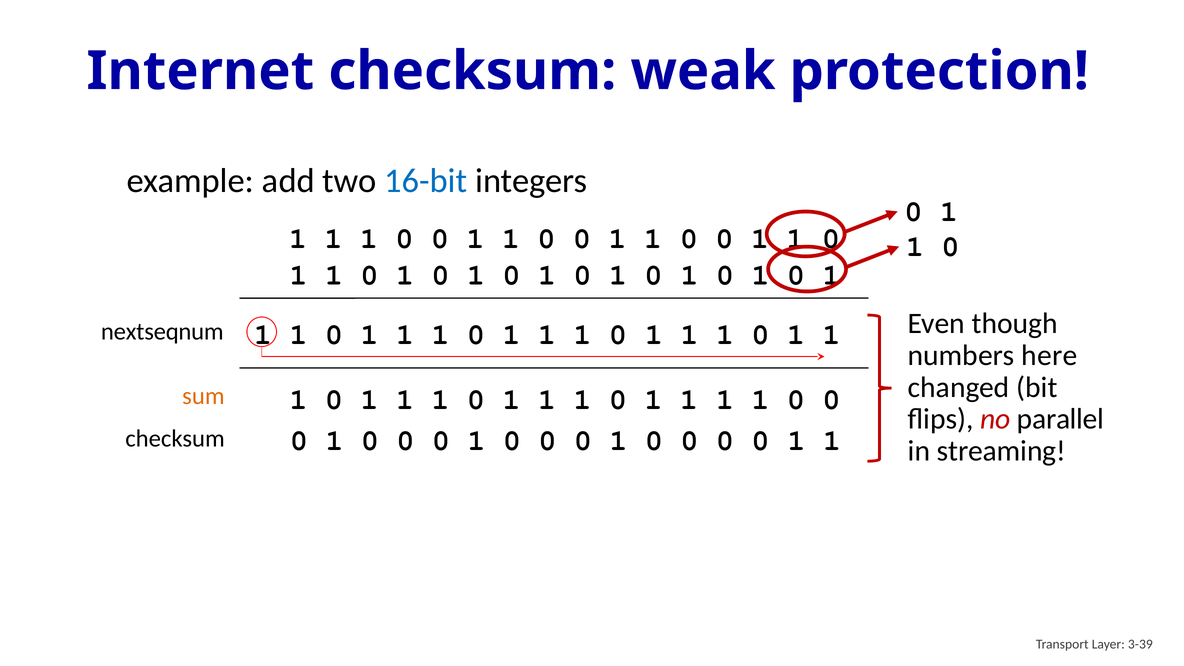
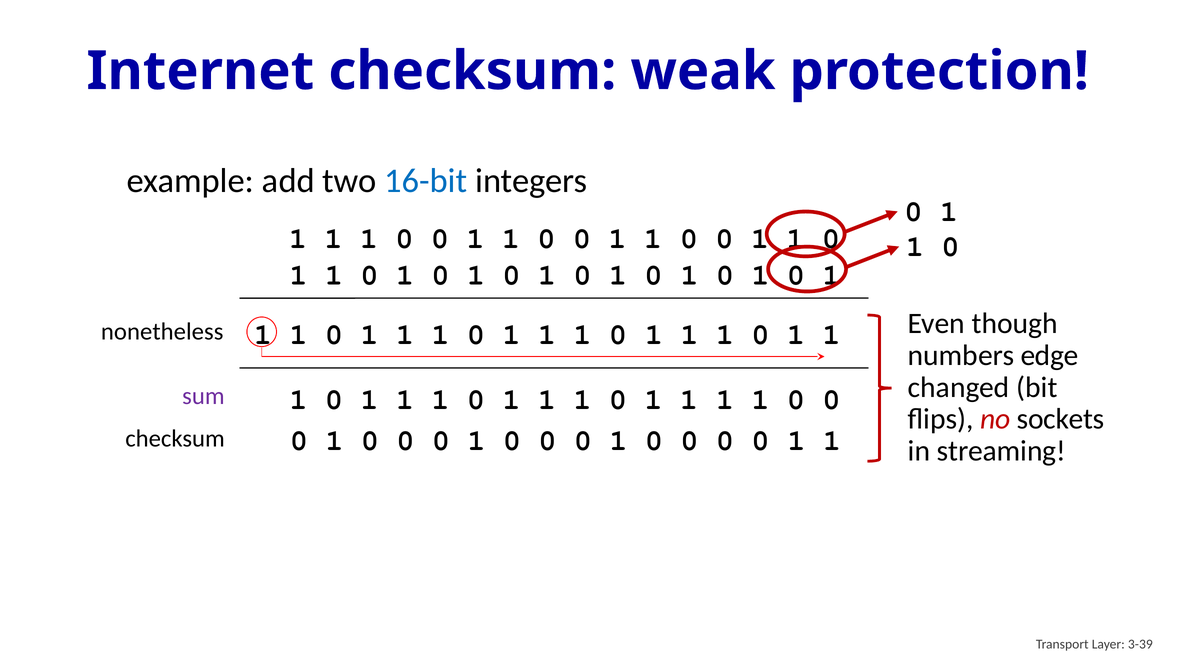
nextseqnum: nextseqnum -> nonetheless (162, 332)
here: here -> edge (1050, 355)
sum colour: orange -> purple (203, 396)
parallel: parallel -> sockets (1061, 419)
